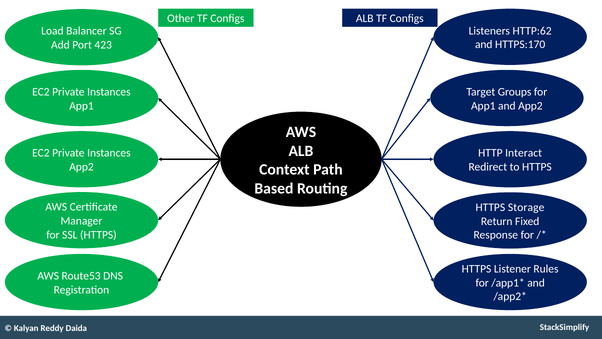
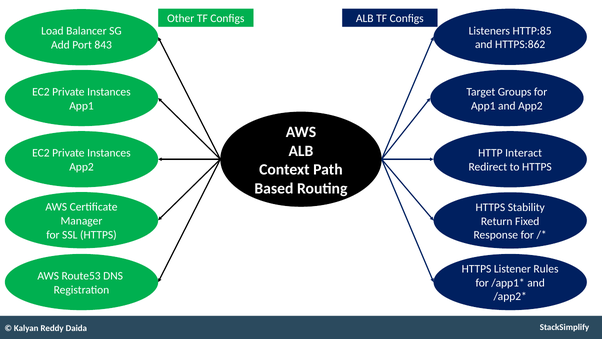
HTTP:62: HTTP:62 -> HTTP:85 (532, 31)
HTTPS:170: HTTPS:170 -> HTTPS:862 (520, 44)
423: 423 -> 843 (103, 45)
Storage: Storage -> Stability (526, 207)
